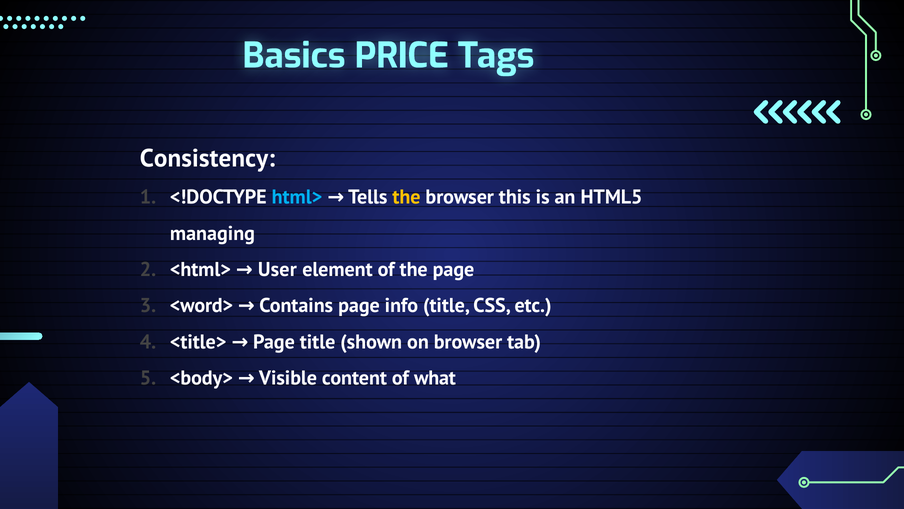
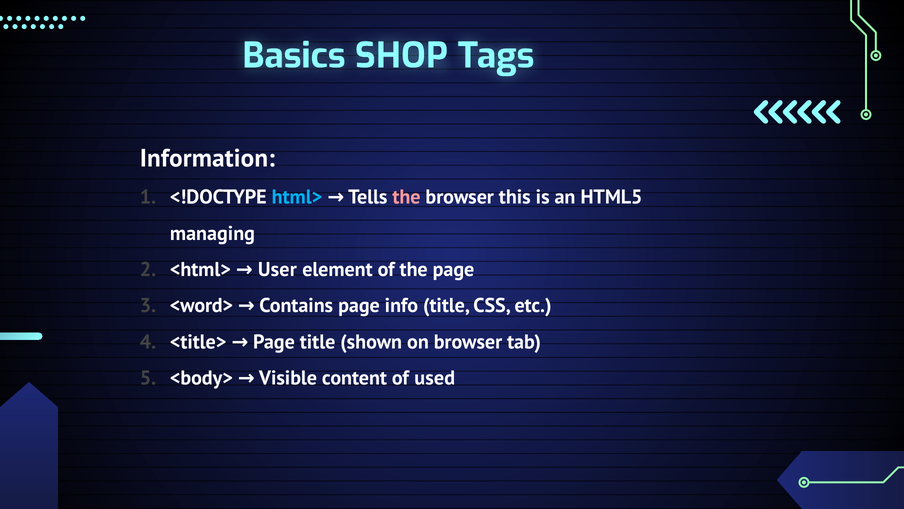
PRICE: PRICE -> SHOP (401, 56)
Consistency: Consistency -> Information (207, 158)
the colour: yellow -> pink (406, 197)
what: what -> used (435, 378)
